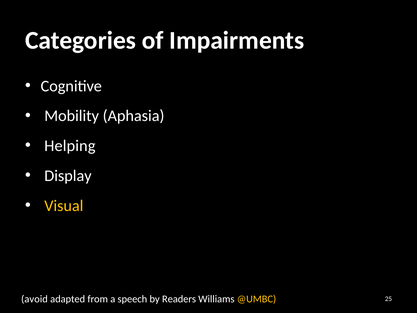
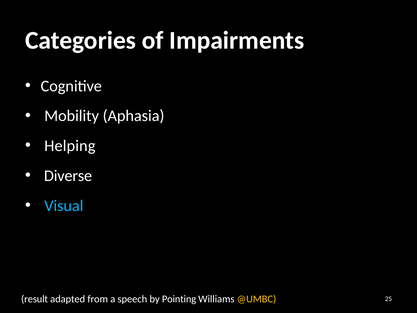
Display: Display -> Diverse (68, 176)
Visual colour: yellow -> light blue (64, 206)
avoid: avoid -> result (35, 299)
Readers: Readers -> Pointing (179, 299)
